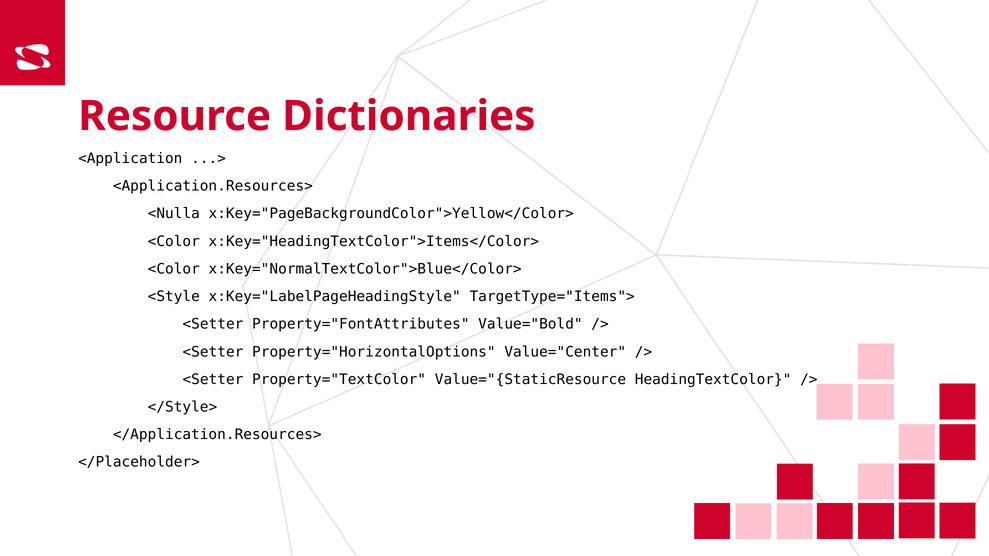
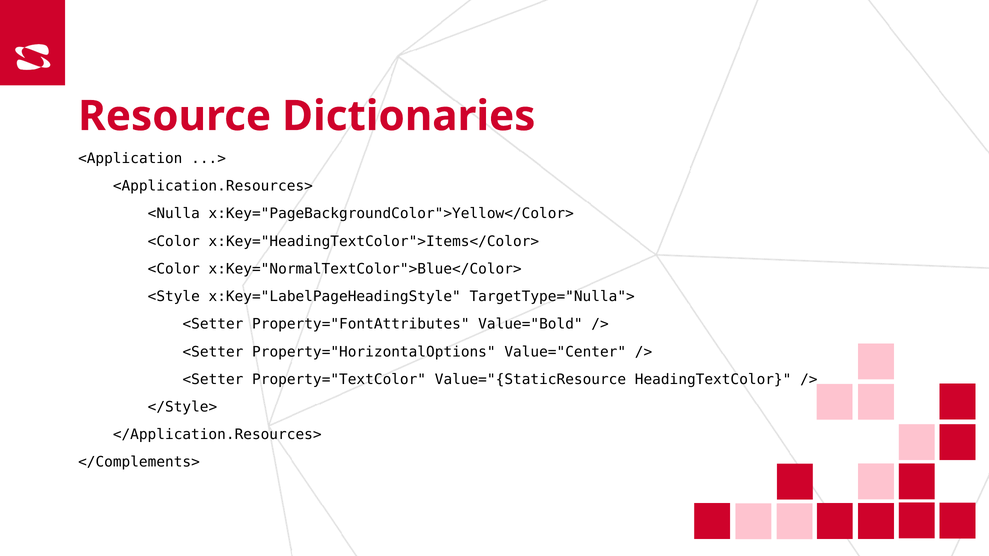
TargetType="Items">: TargetType="Items"> -> TargetType="Nulla"> (552, 297)
</Placeholder>: </Placeholder> -> </Complements> (139, 462)
